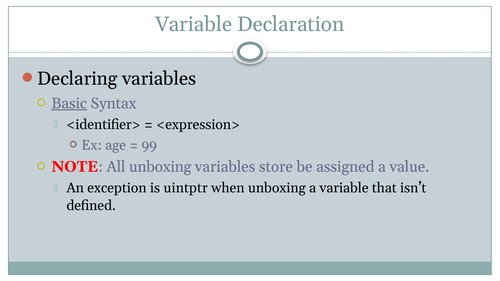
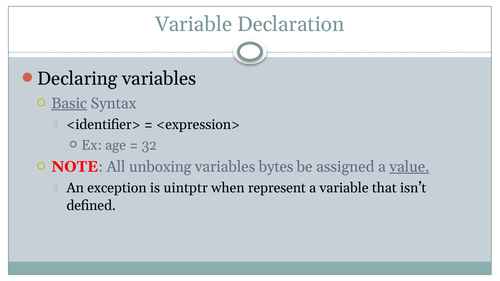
99: 99 -> 32 (149, 145)
store: store -> bytes (276, 167)
value underline: none -> present (409, 167)
when unboxing: unboxing -> represent (277, 188)
